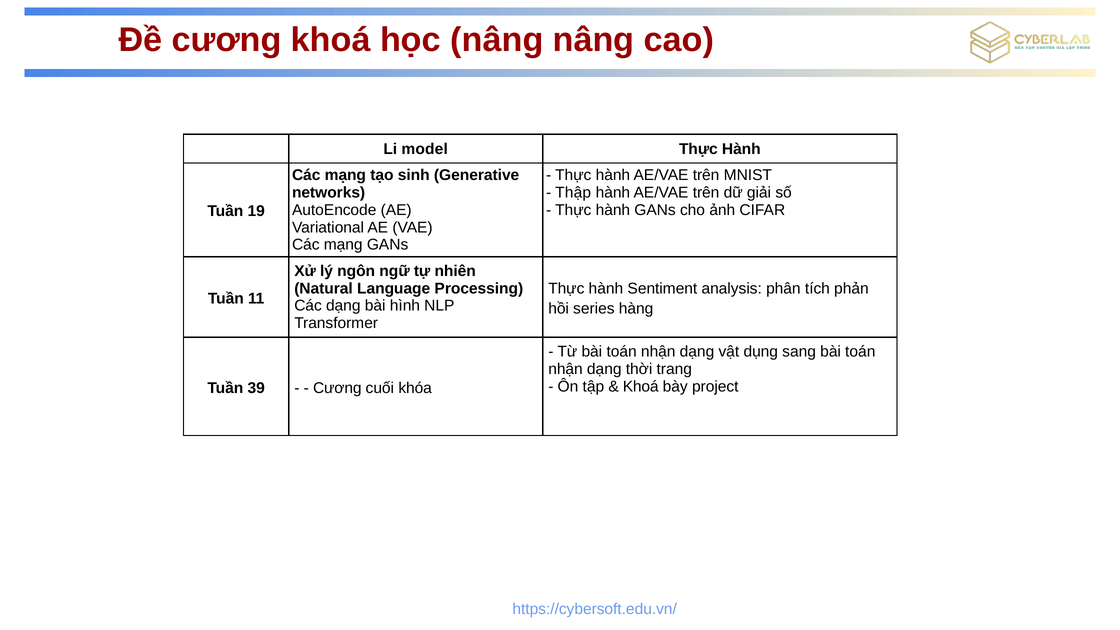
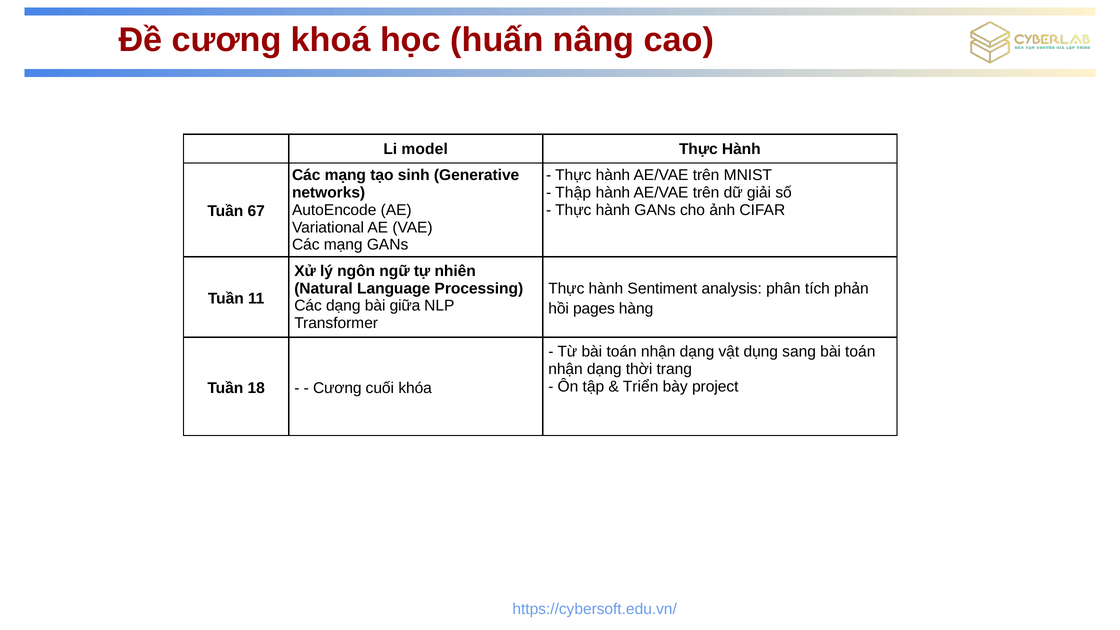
học nâng: nâng -> huấn (497, 40)
19: 19 -> 67 (256, 211)
hình: hình -> giữa (405, 306)
series: series -> pages (594, 308)
Khoá: Khoá -> Triển (641, 387)
39: 39 -> 18 (256, 388)
